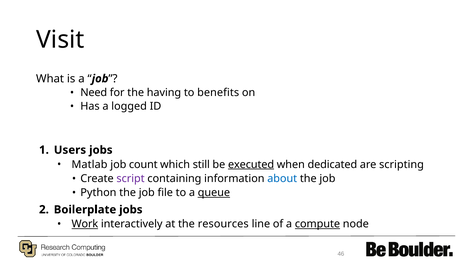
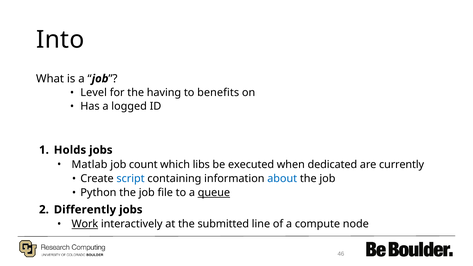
Visit: Visit -> Into (60, 40)
Need: Need -> Level (94, 93)
Users: Users -> Holds (70, 150)
still: still -> libs (201, 164)
executed underline: present -> none (251, 164)
scripting: scripting -> currently (402, 164)
script colour: purple -> blue (131, 179)
Boilerplate: Boilerplate -> Differently (85, 210)
resources: resources -> submitted (223, 224)
compute underline: present -> none (317, 224)
